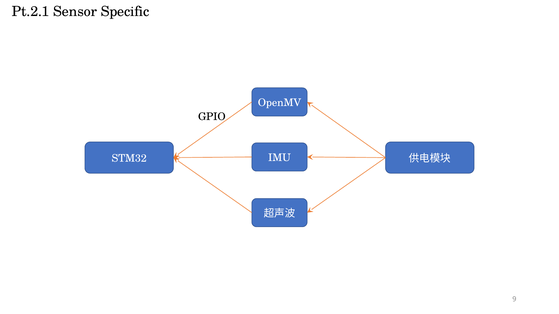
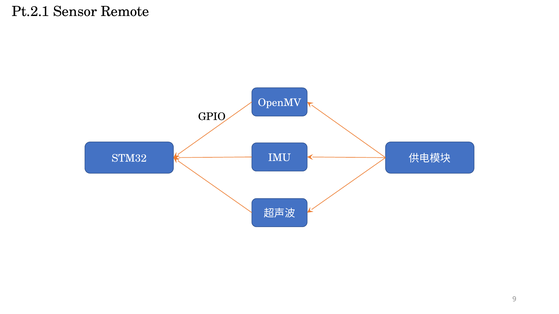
Specific: Specific -> Remote (125, 11)
